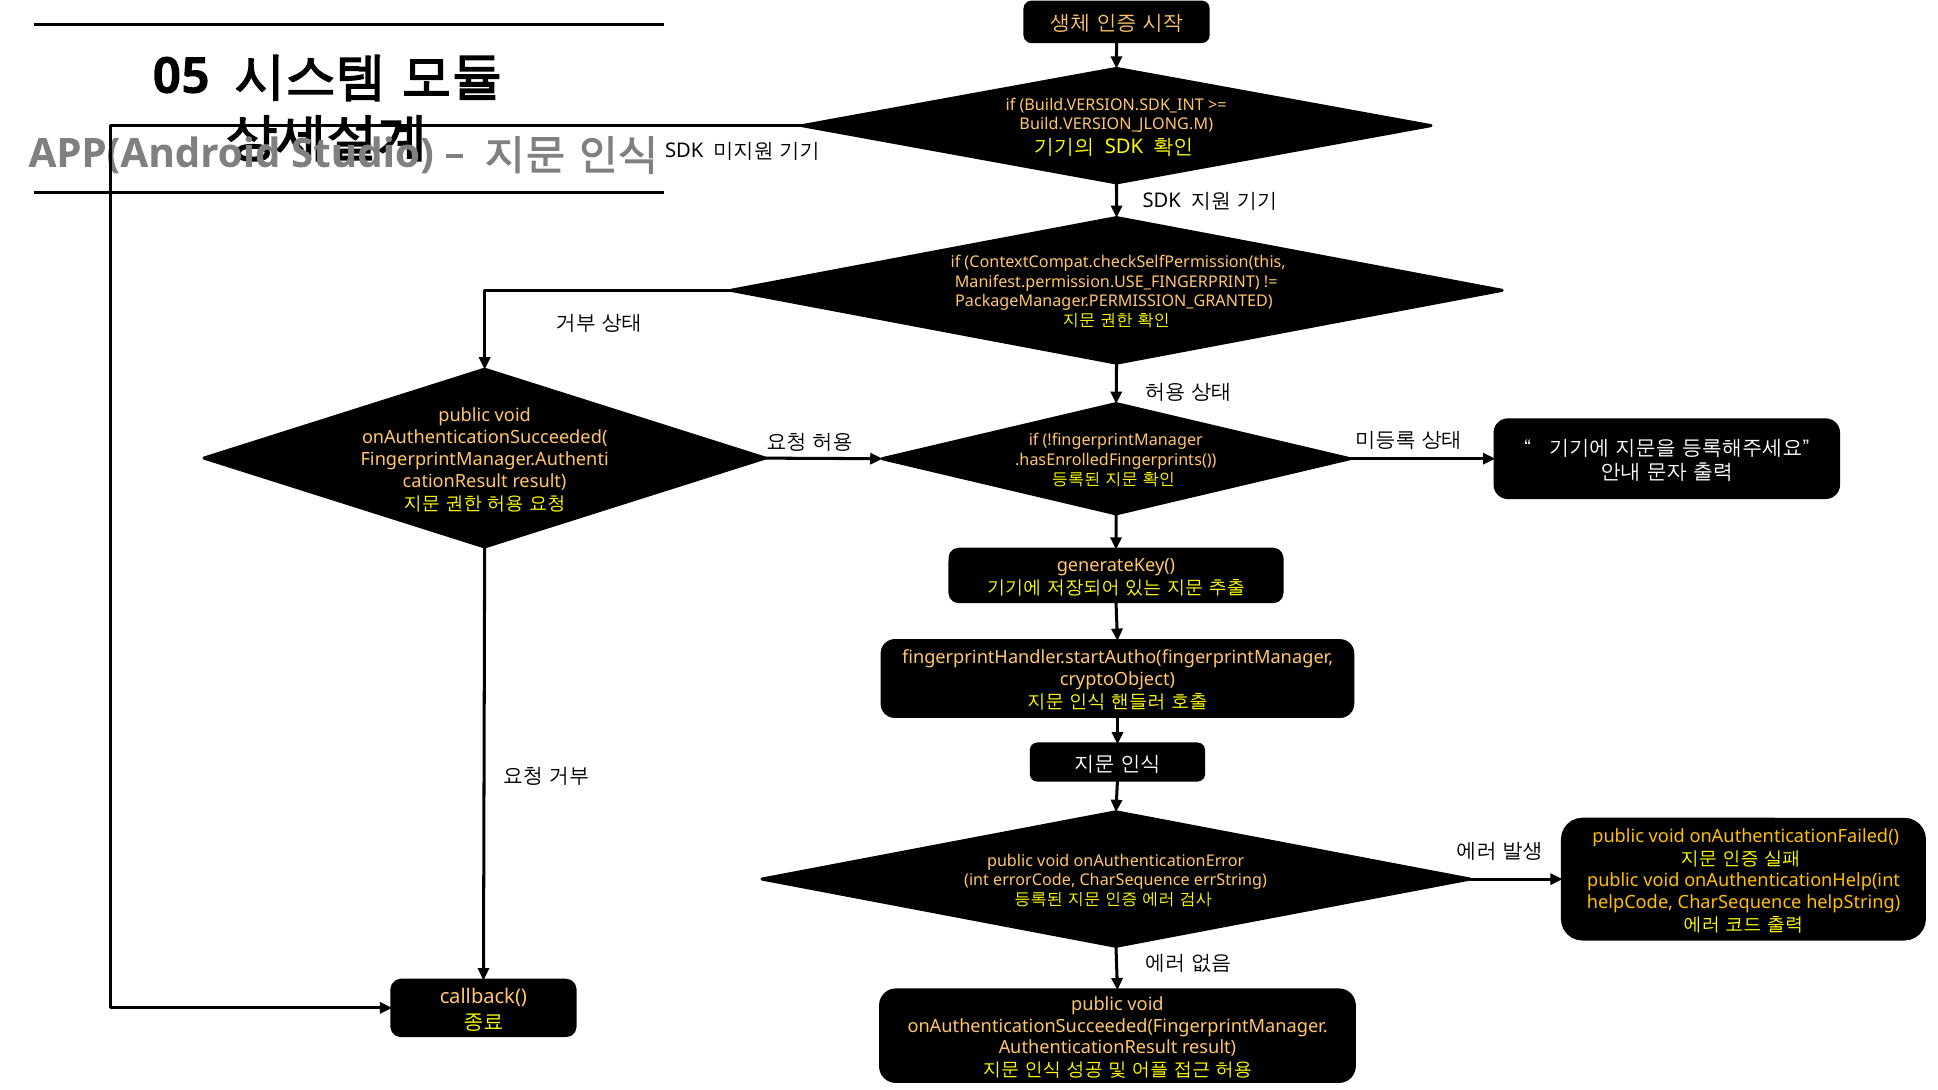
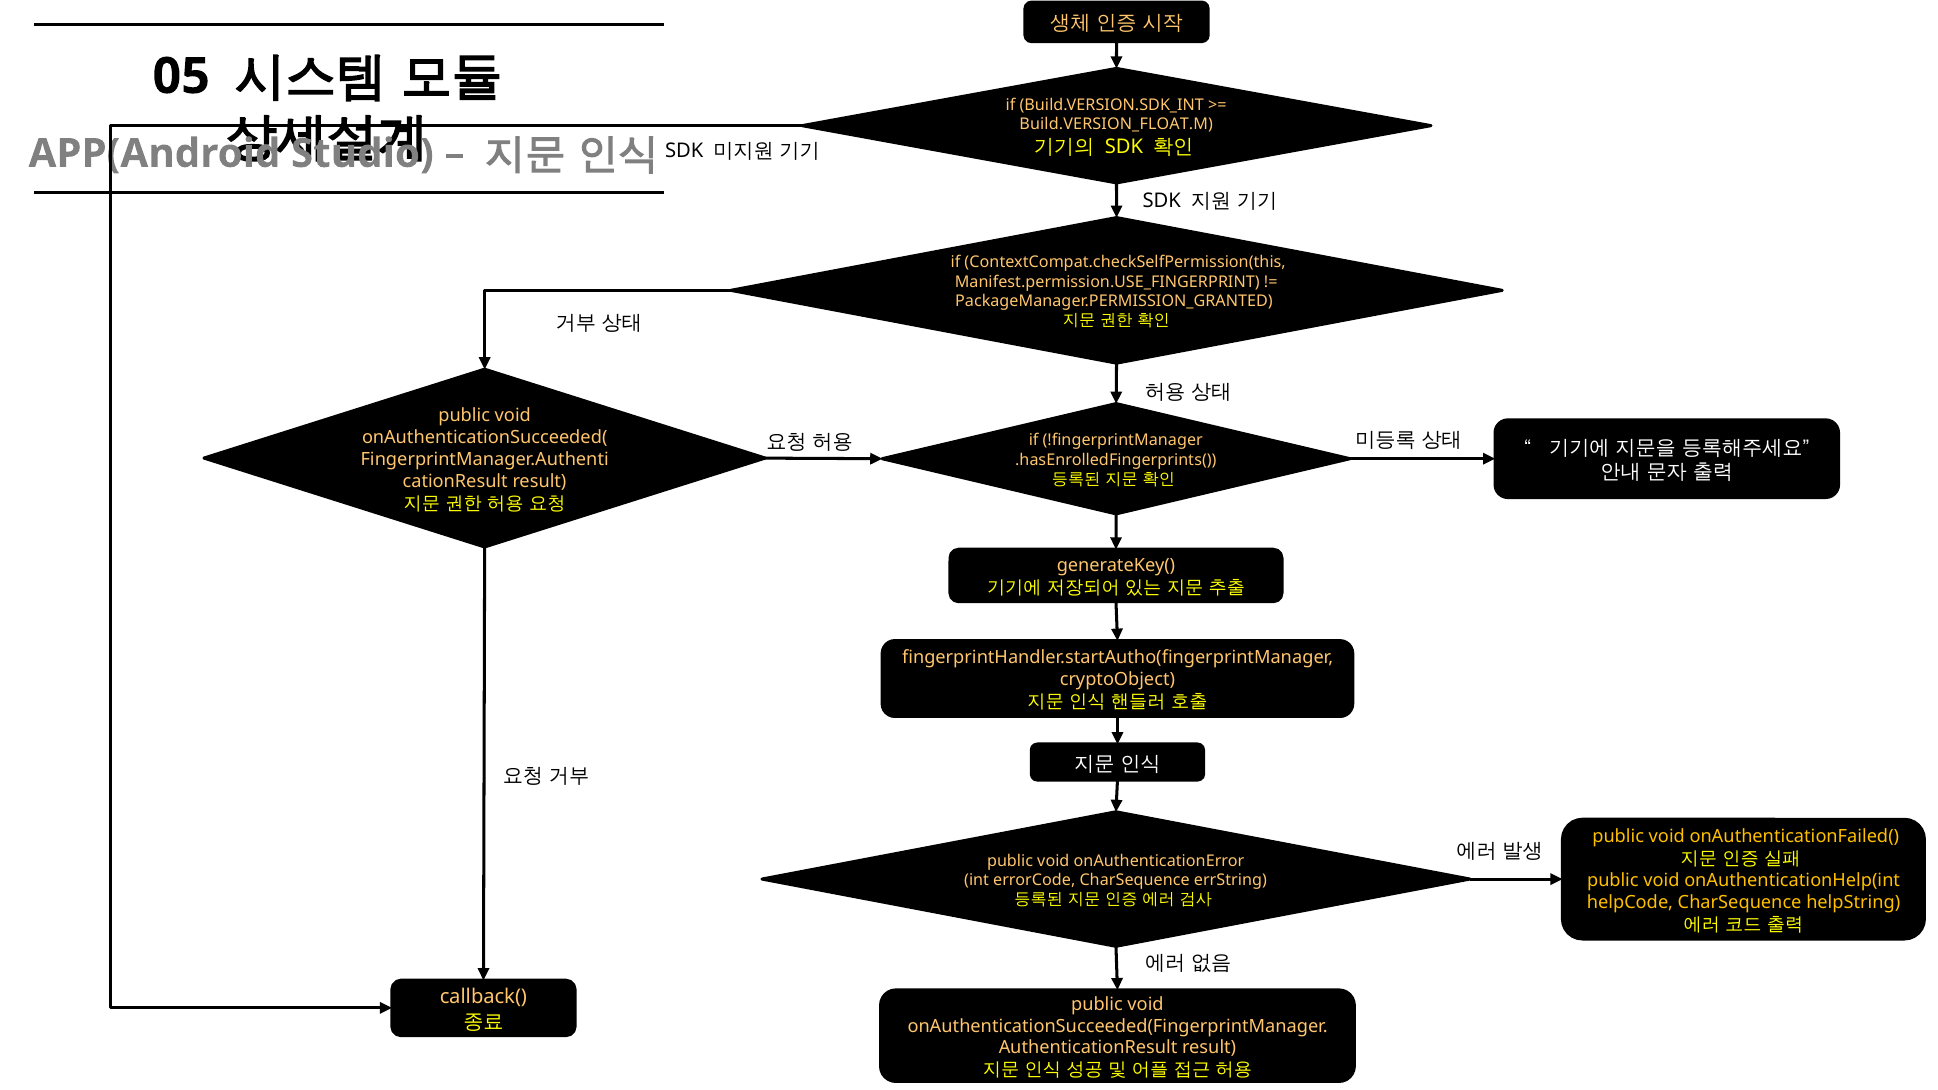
Build.VERSION_JLONG.M: Build.VERSION_JLONG.M -> Build.VERSION_FLOAT.M (1116, 124)
